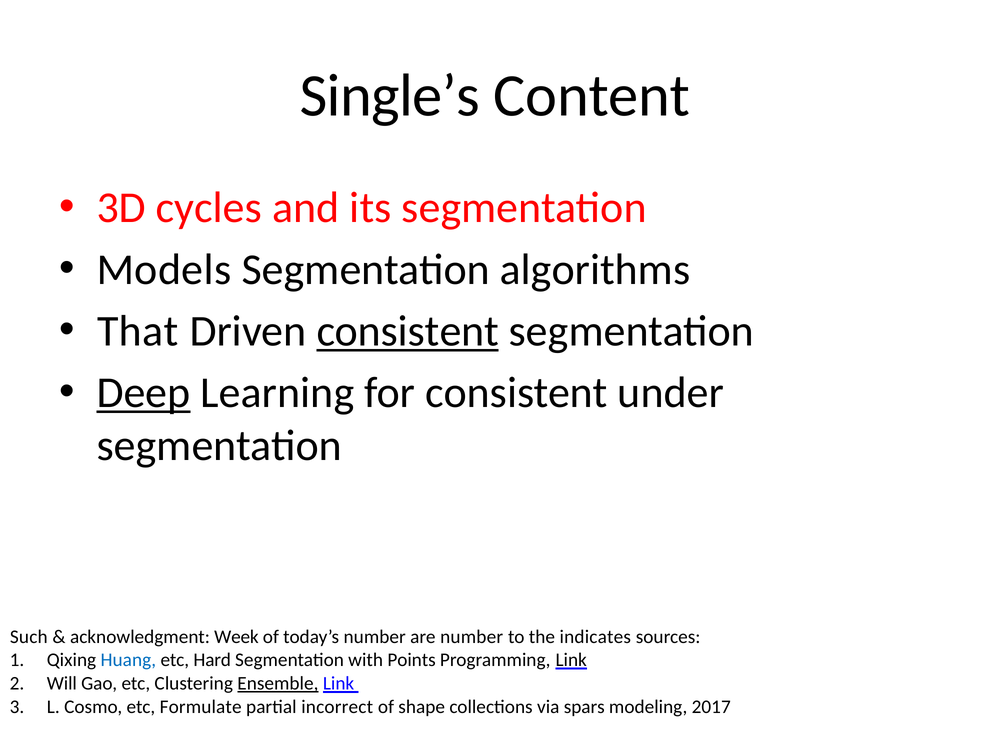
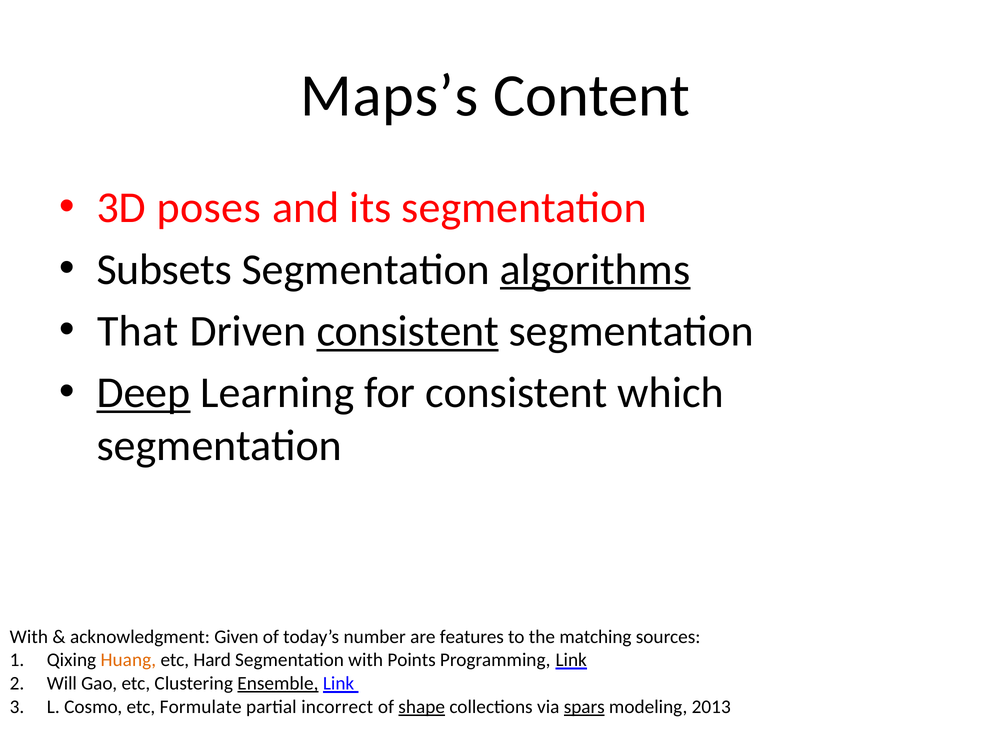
Single’s: Single’s -> Maps’s (389, 96)
cycles: cycles -> poses (209, 208)
Models: Models -> Subsets (164, 269)
algorithms underline: none -> present (595, 269)
under: under -> which (671, 393)
Such: Such -> With (29, 636)
Week: Week -> Given (236, 636)
are number: number -> features (472, 636)
indicates: indicates -> matching (595, 636)
Huang colour: blue -> orange (128, 660)
shape underline: none -> present (422, 706)
spars underline: none -> present (584, 706)
2017: 2017 -> 2013 (711, 706)
